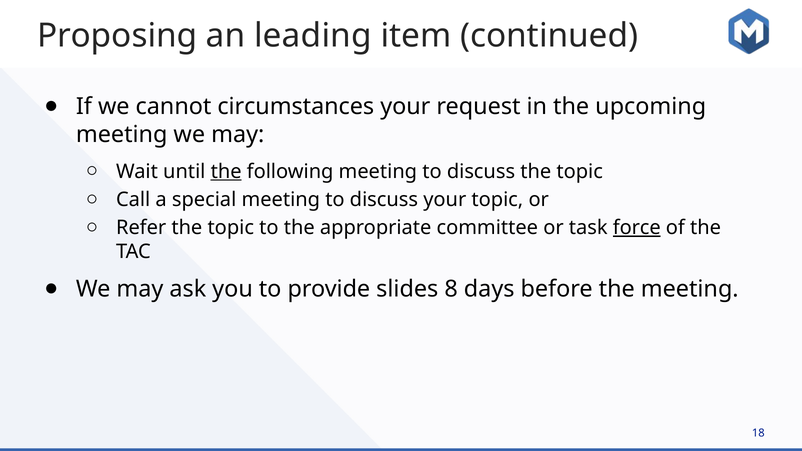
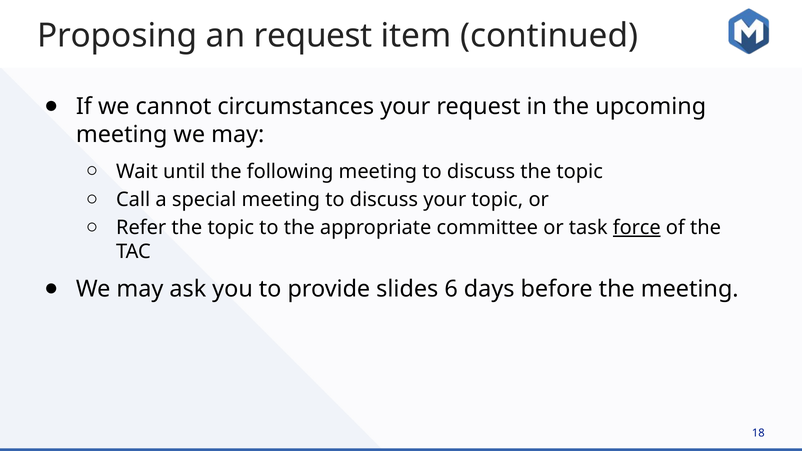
an leading: leading -> request (313, 36)
the underline: present -> none (226, 171)
8: 8 -> 6 (451, 289)
